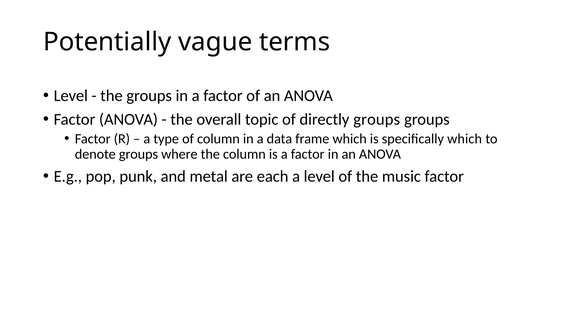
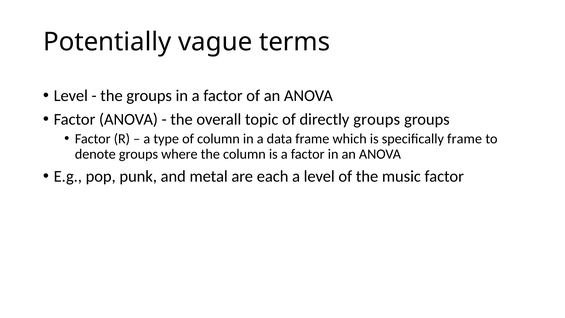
specifically which: which -> frame (465, 139)
